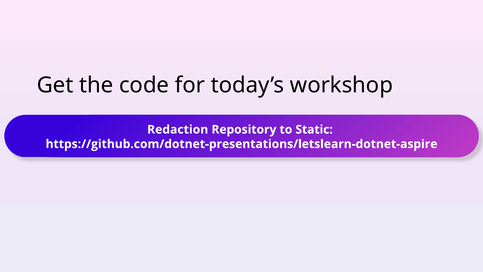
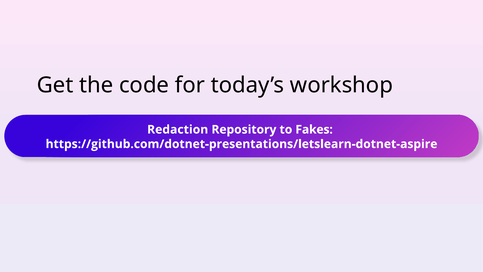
Static: Static -> Fakes (314, 129)
